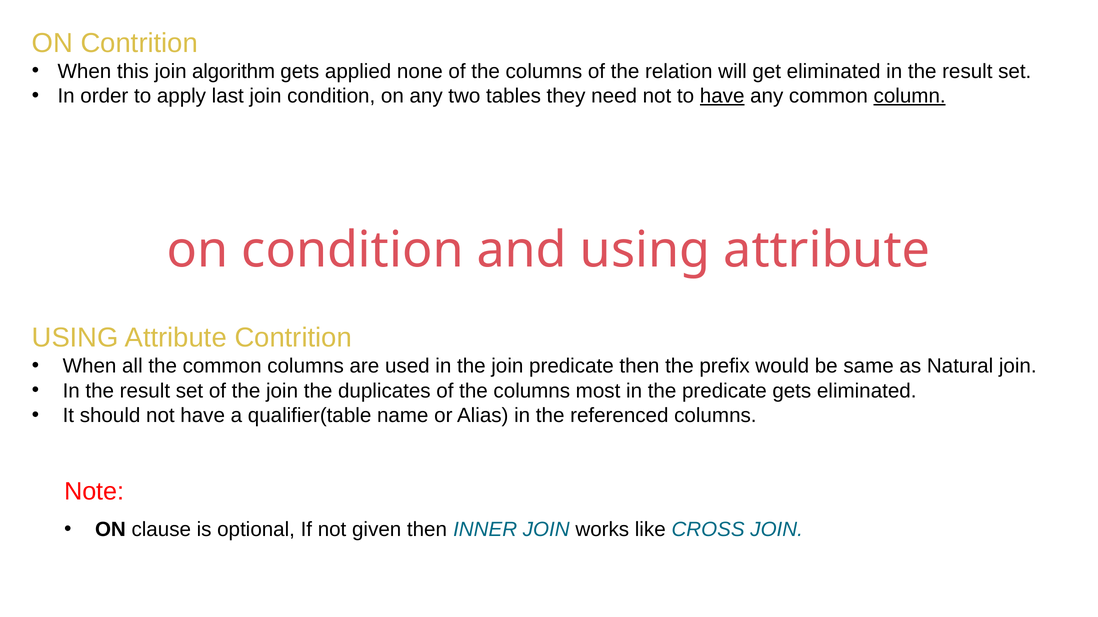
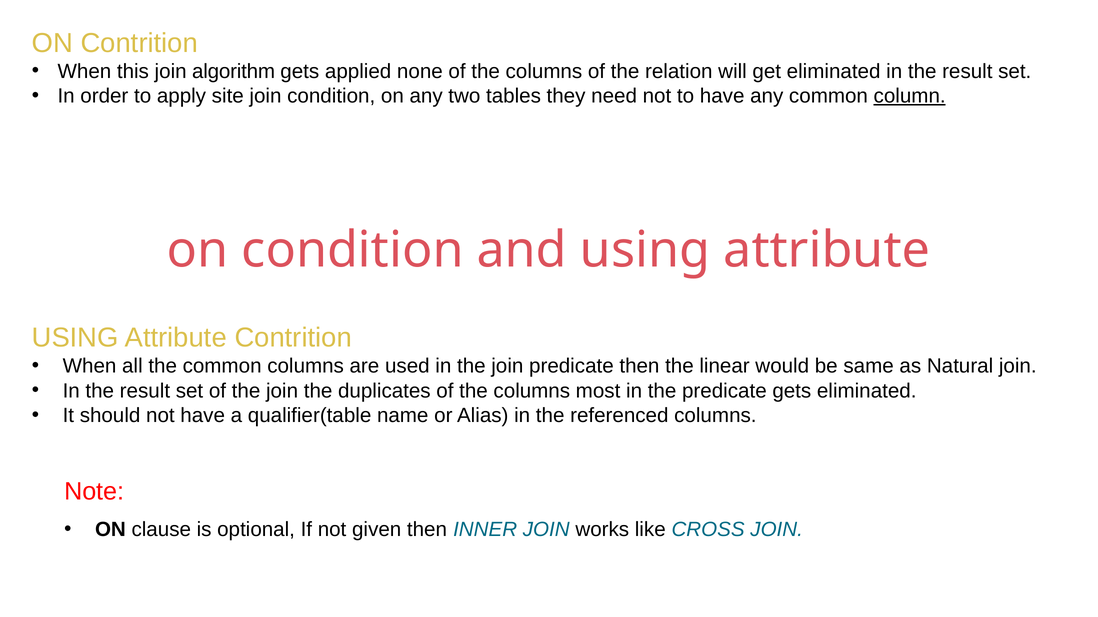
last: last -> site (228, 96)
have underline: present -> none (722, 96)
prefix: prefix -> linear (725, 366)
